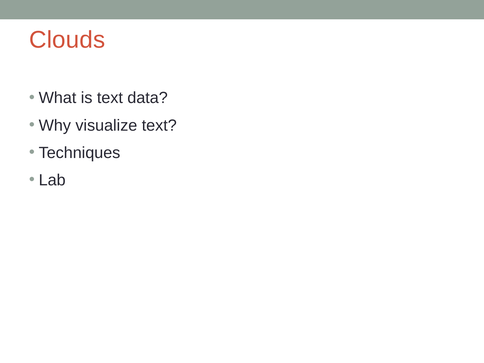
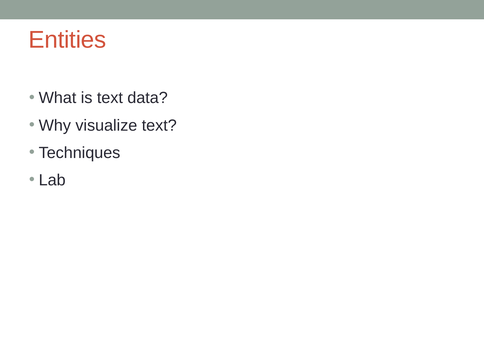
Clouds: Clouds -> Entities (67, 40)
